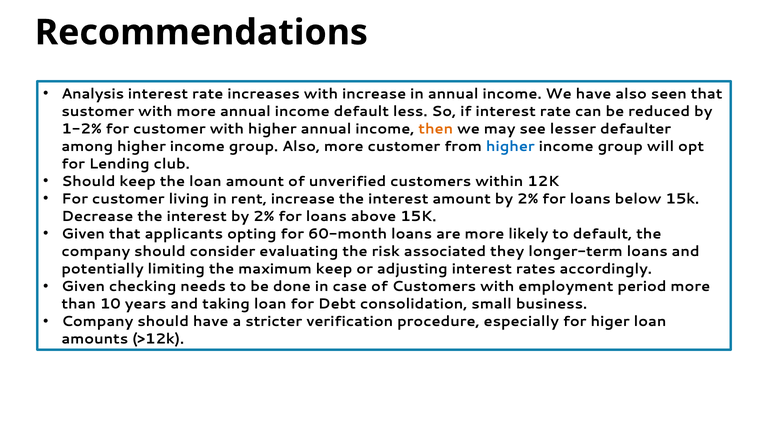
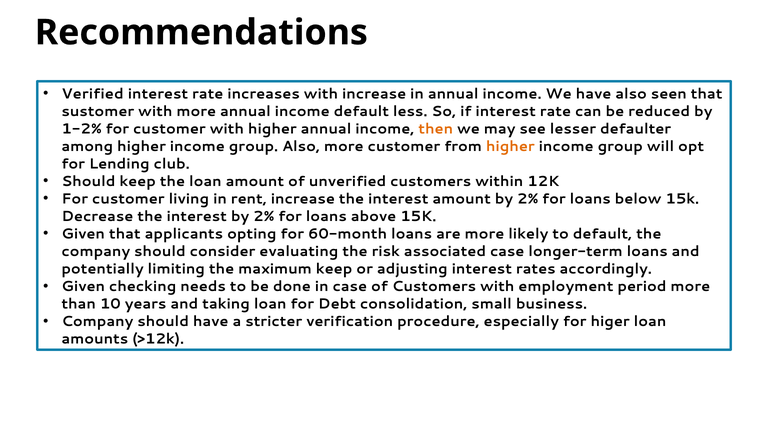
Analysis: Analysis -> Verified (93, 94)
higher colour: blue -> orange (510, 146)
associated they: they -> case (507, 252)
